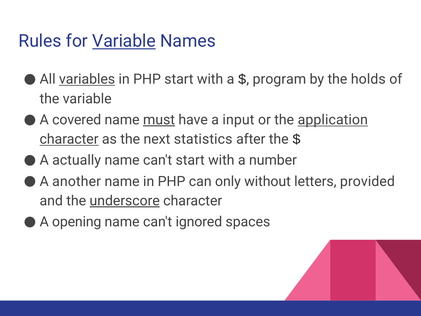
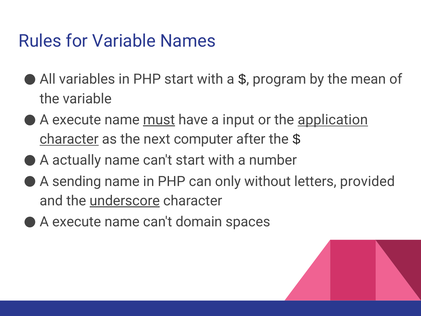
Variable underline: present -> none (124, 41)
variables underline: present -> none (87, 79)
holds: holds -> mean (368, 79)
covered: covered -> execute (77, 120)
statistics: statistics -> computer (203, 139)
another: another -> sending (77, 181)
opening: opening -> execute (77, 222)
ignored: ignored -> domain (199, 222)
